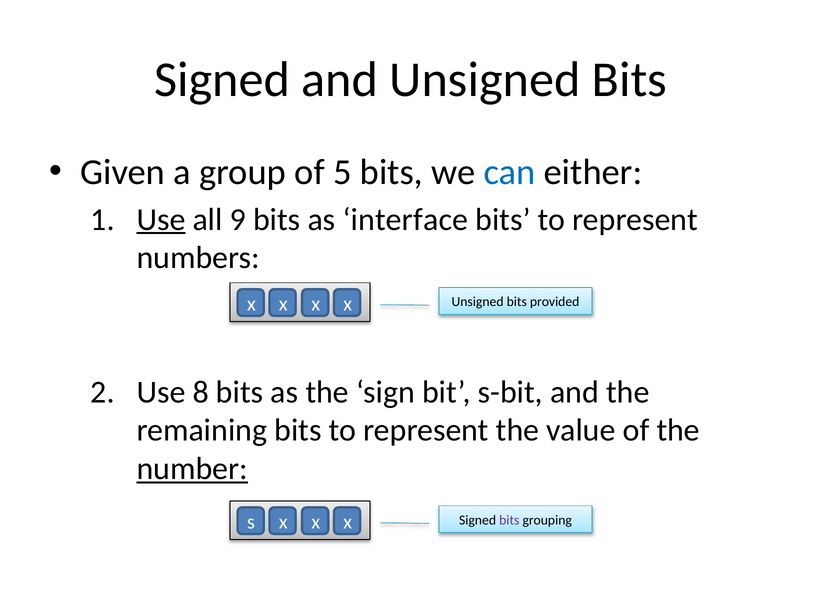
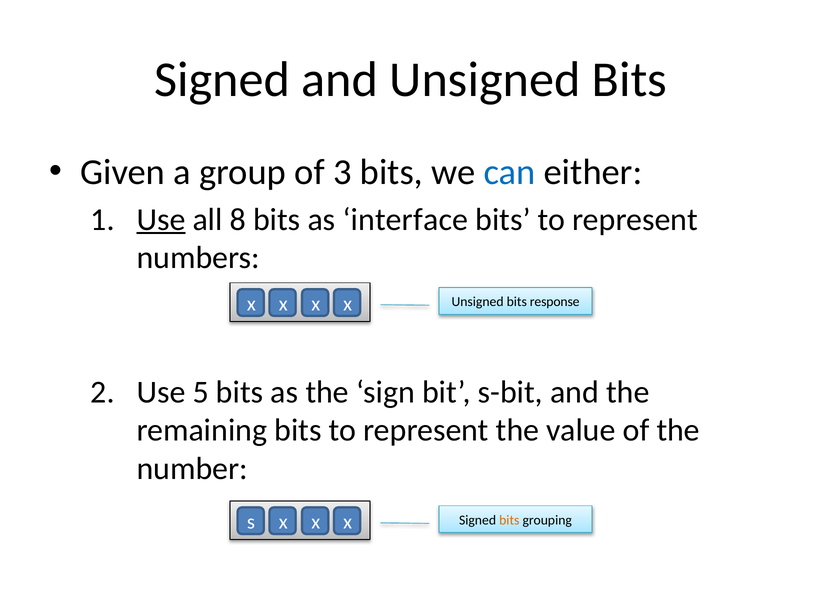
5: 5 -> 3 (342, 172)
9: 9 -> 8 (238, 220)
provided: provided -> response (555, 302)
8: 8 -> 5 (201, 392)
number underline: present -> none (192, 469)
bits colour: purple -> orange (509, 520)
